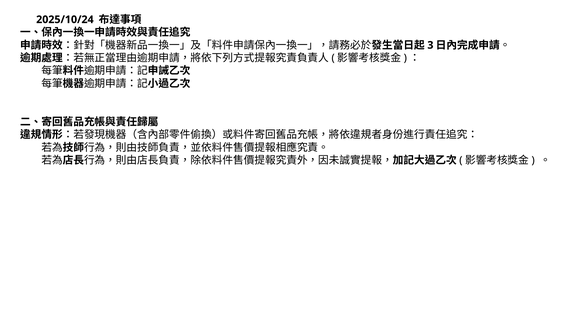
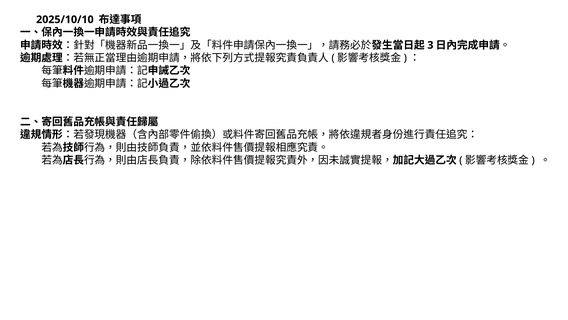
2025/10/24: 2025/10/24 -> 2025/10/10 (65, 20)
